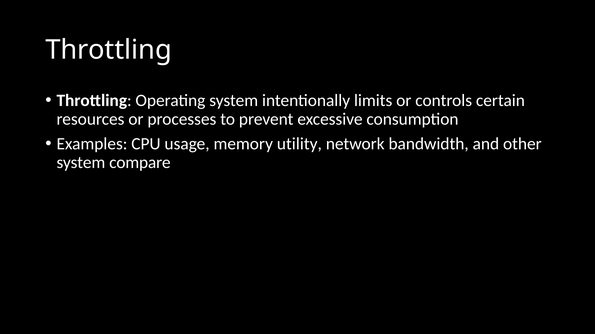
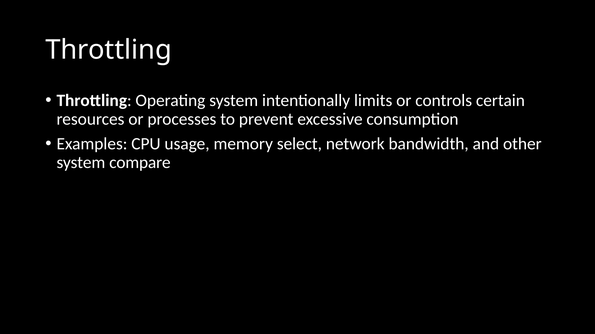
utility: utility -> select (299, 144)
